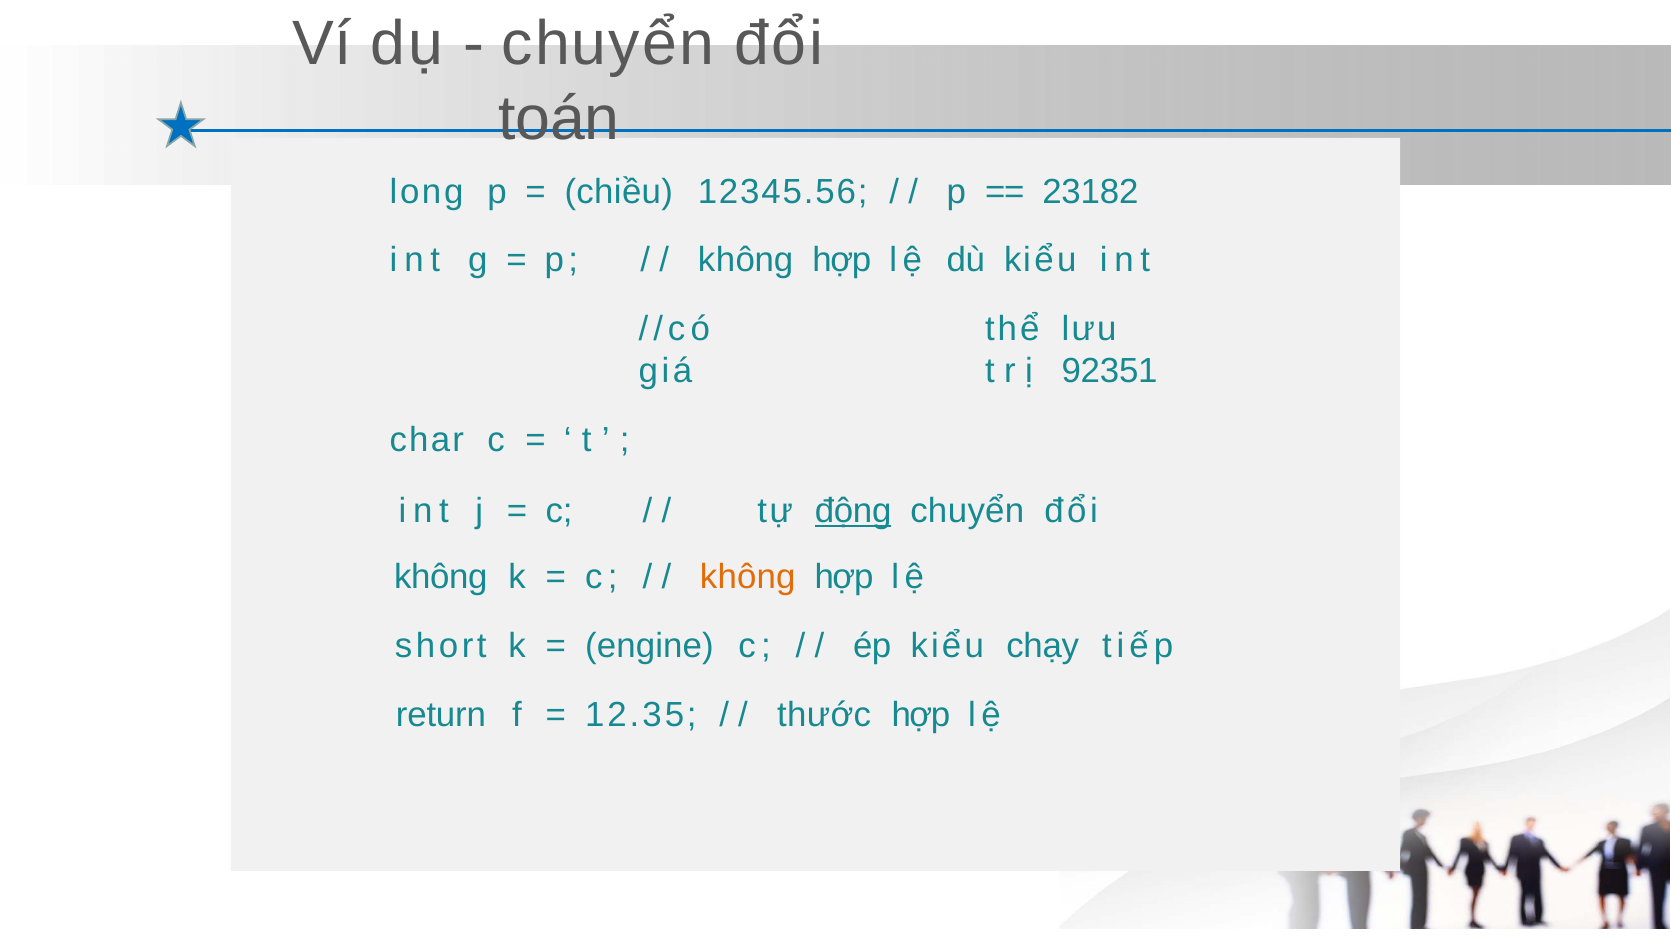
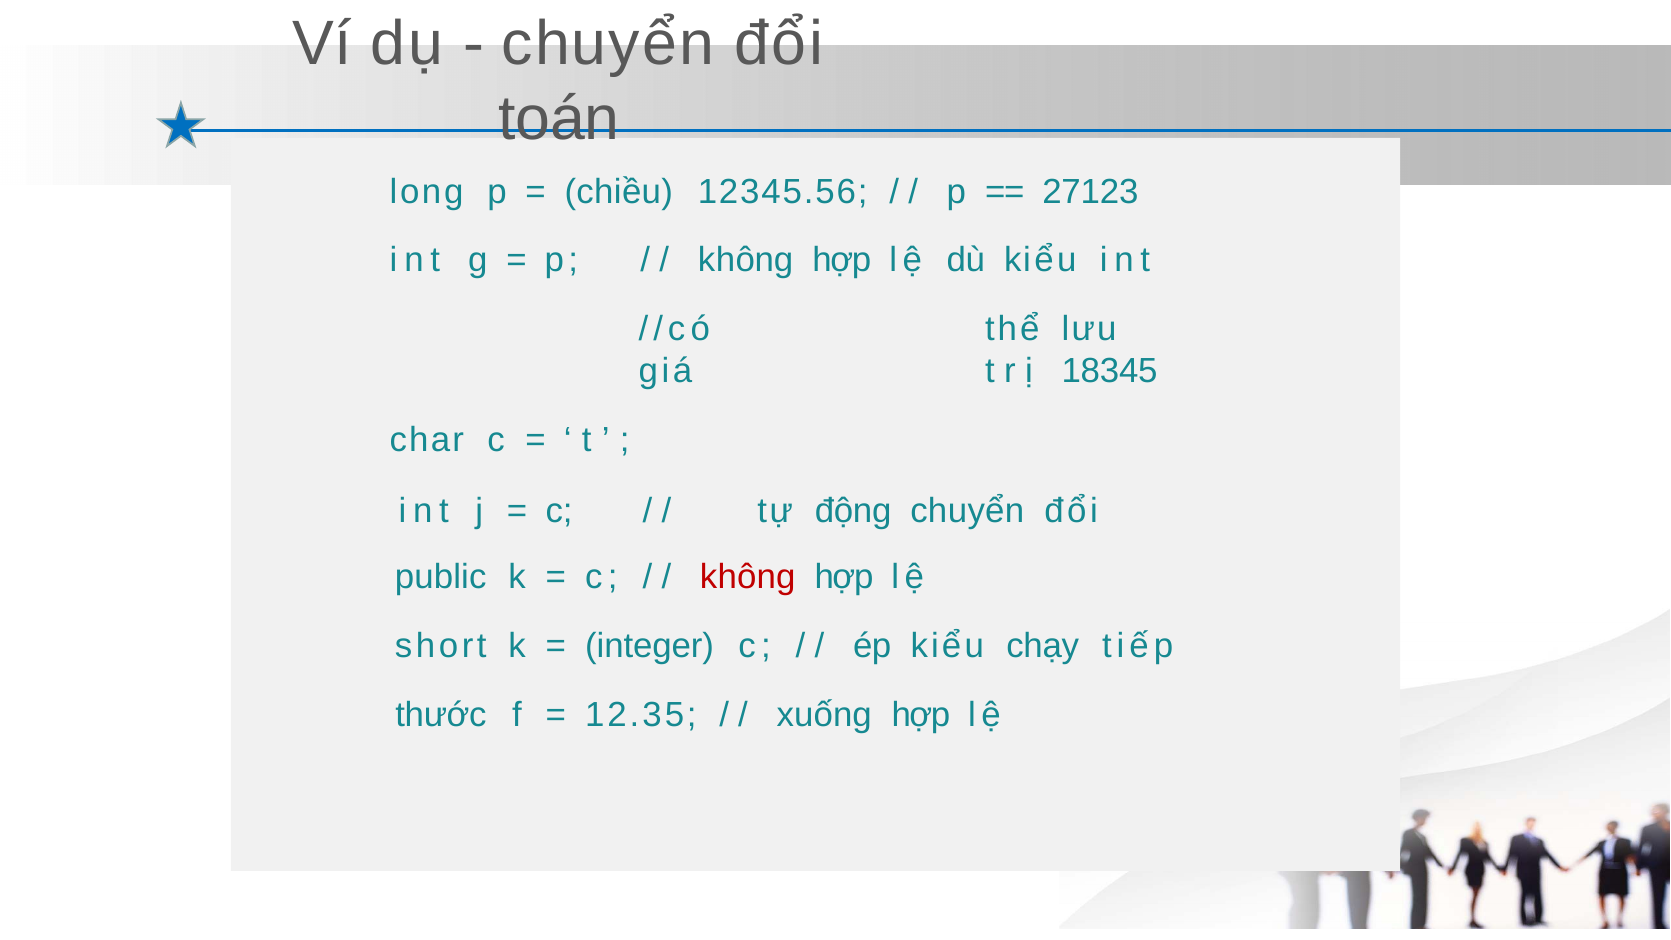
23182: 23182 -> 27123 (1090, 192)
92351: 92351 -> 18345 (1110, 371)
động underline: present -> none (853, 511)
không: không -> public (441, 577)
không colour: orange -> red (748, 577)
engine: engine -> integer (650, 646)
return: return -> thước (441, 715)
thước: thước -> xuống (824, 715)
